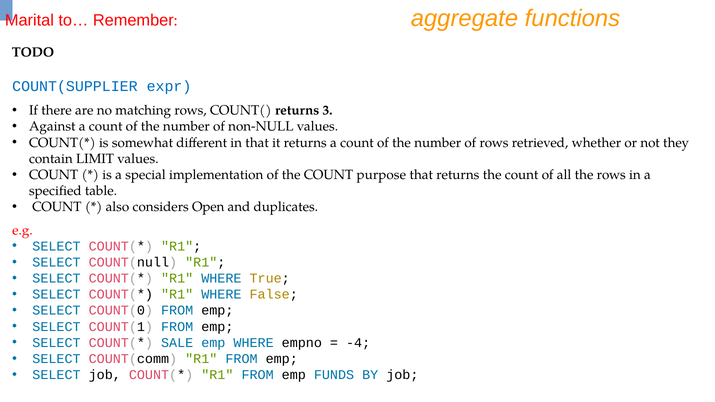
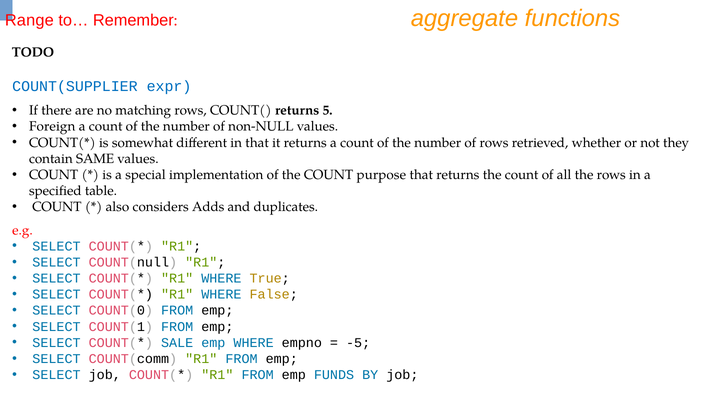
Marital: Marital -> Range (29, 20)
3: 3 -> 5 (328, 111)
Against: Against -> Foreign (52, 127)
LIMIT: LIMIT -> SAME (95, 159)
Open: Open -> Adds (208, 207)
-4: -4 -> -5 (358, 343)
